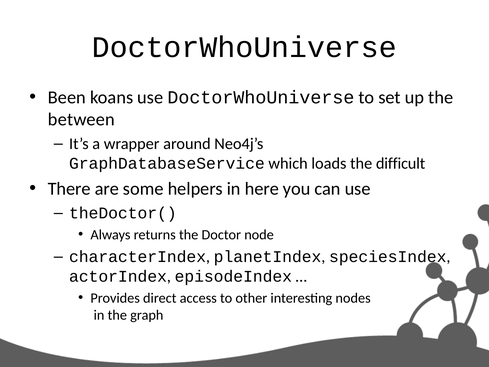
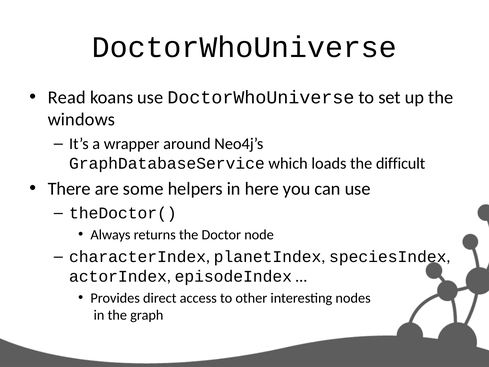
Been: Been -> Read (67, 97)
between: between -> windows (81, 119)
